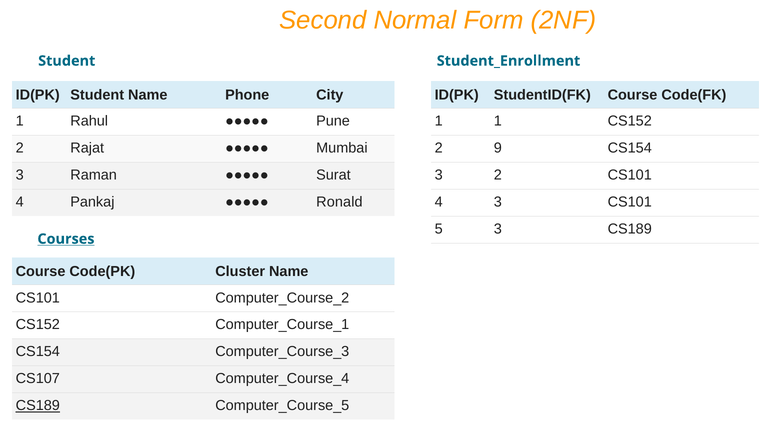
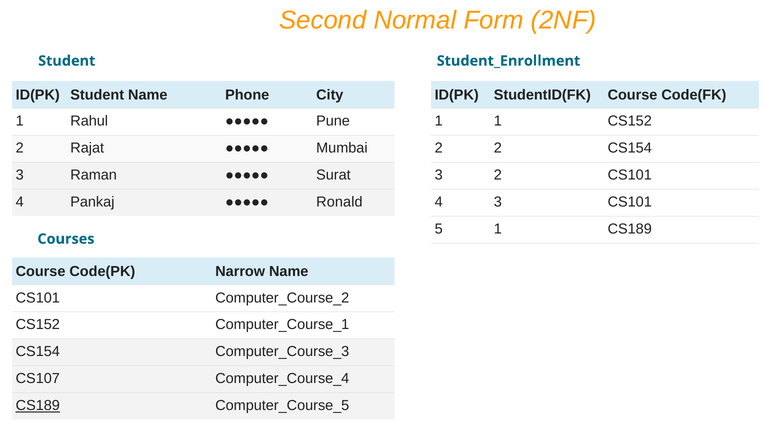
2 9: 9 -> 2 (498, 148)
5 3: 3 -> 1 (498, 229)
Courses underline: present -> none (66, 239)
Cluster: Cluster -> Narrow (240, 271)
